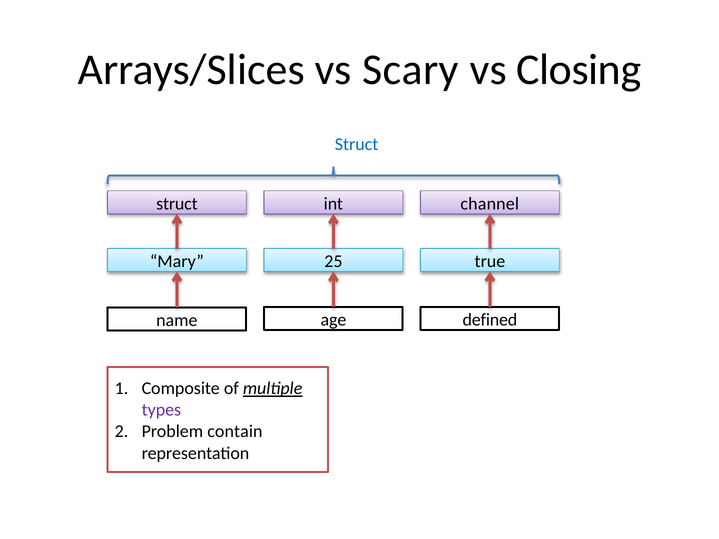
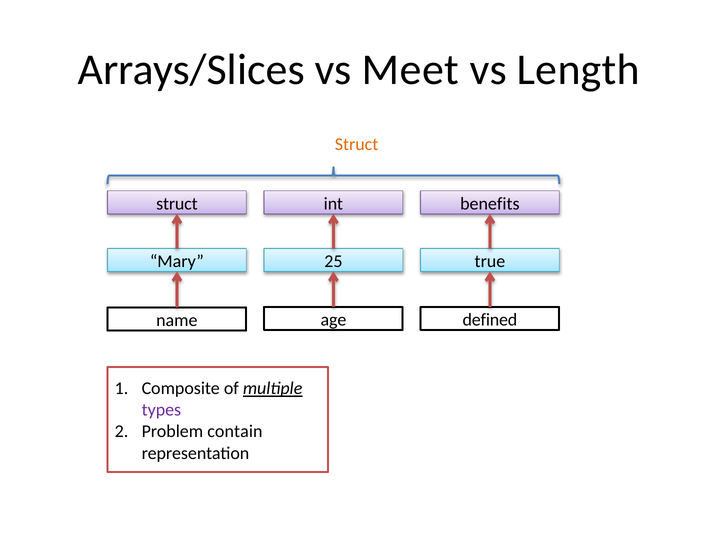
Scary: Scary -> Meet (410, 70)
Closing: Closing -> Length (578, 70)
Struct colour: blue -> orange (357, 144)
channel: channel -> benefits (490, 204)
